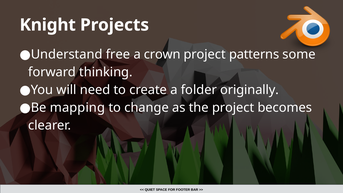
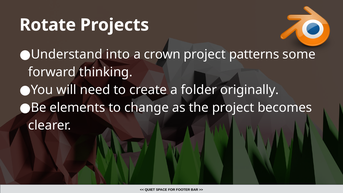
Knight: Knight -> Rotate (48, 25)
free: free -> into (118, 54)
mapping: mapping -> elements (78, 108)
